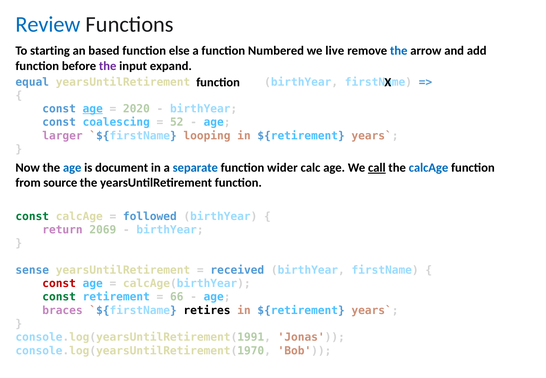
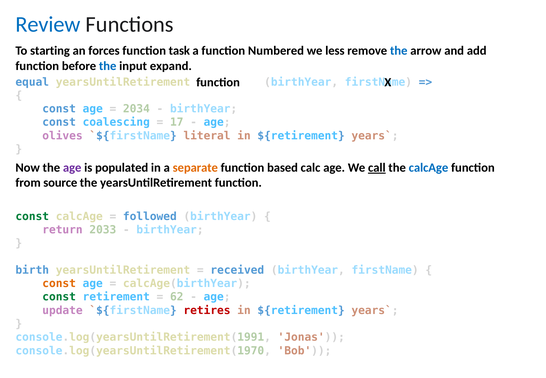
based: based -> forces (104, 51)
else: else -> task (179, 51)
live: live -> less (335, 51)
the colour: purple -> blue (108, 66)
age underline: present -> none (93, 109)
2020: 2020 -> 2034 (136, 109)
52: 52 -> 17 (177, 122)
larger: larger -> olives (62, 136)
looping: looping -> literal (207, 136)
age colour: blue -> purple (72, 168)
document: document -> populated (122, 168)
separate colour: blue -> orange (195, 168)
wider: wider -> based (283, 168)
2069: 2069 -> 2033 (103, 230)
sense: sense -> birth (32, 270)
const colour: red -> orange (59, 284)
66: 66 -> 62 (177, 297)
braces: braces -> update (62, 310)
retires colour: black -> red (207, 310)
